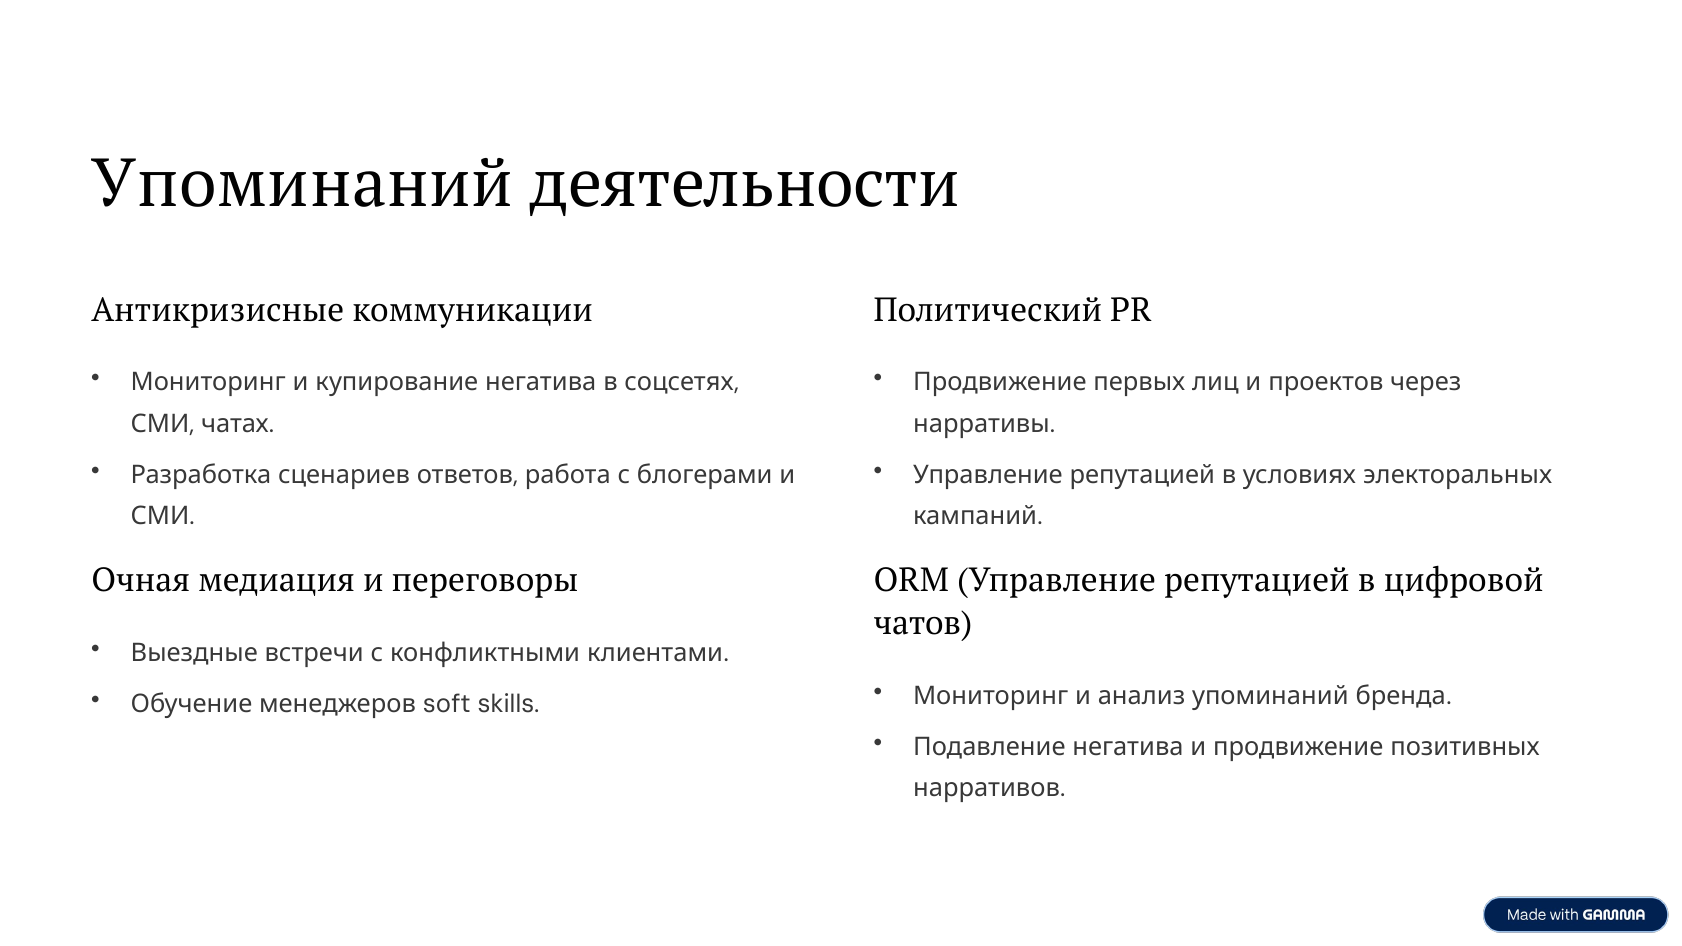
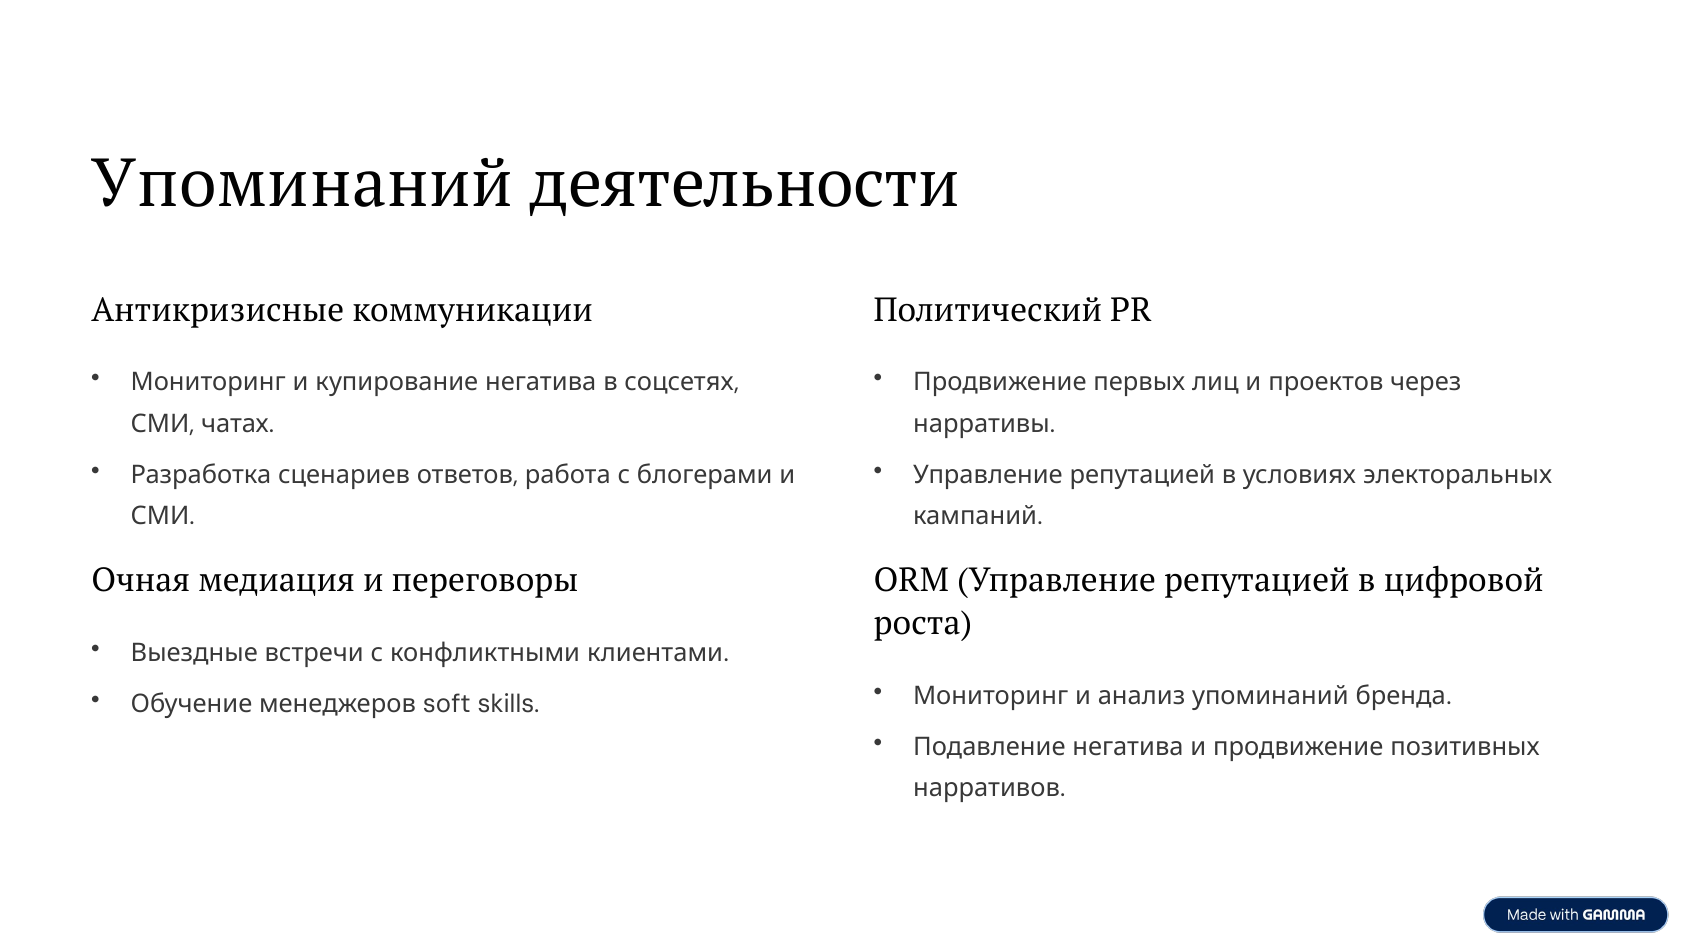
чатов: чатов -> роста (923, 623)
